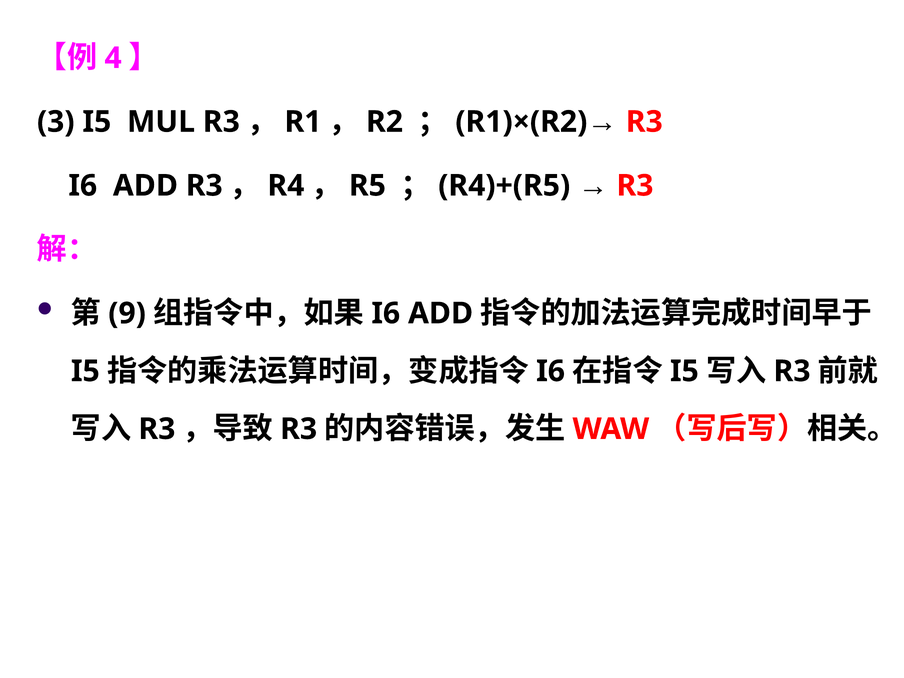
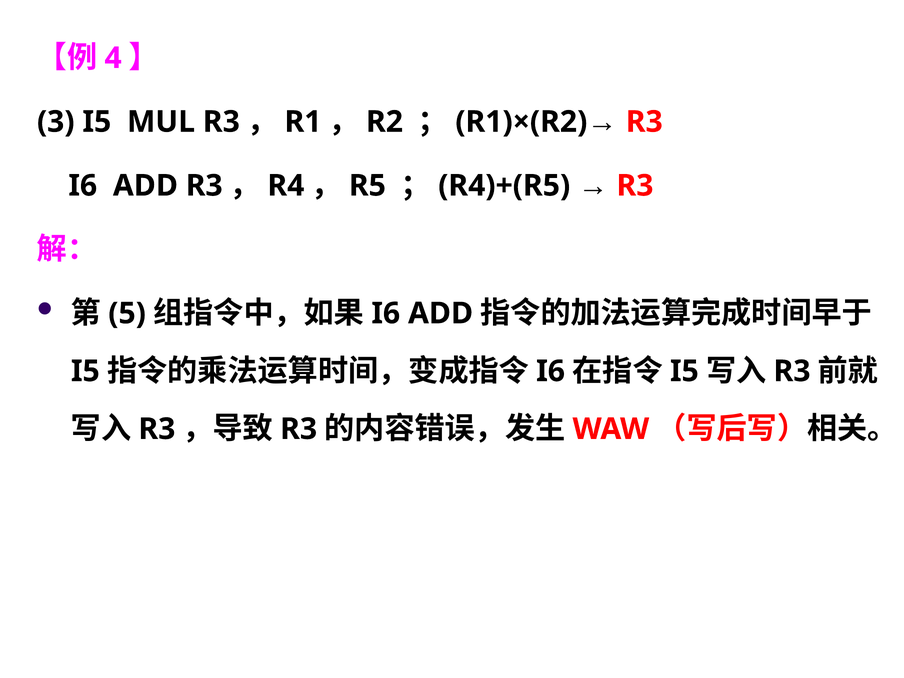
9: 9 -> 5 (127, 313)
